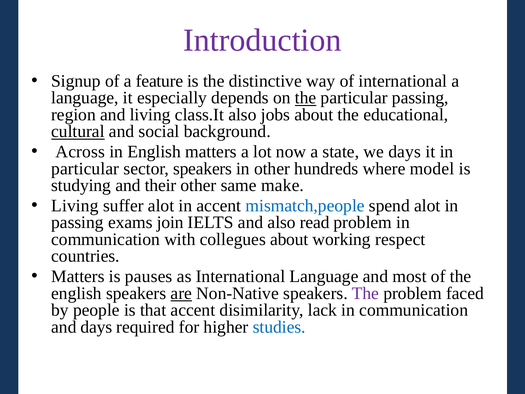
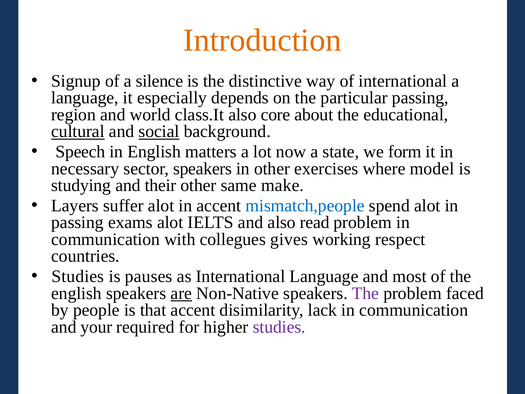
Introduction colour: purple -> orange (262, 40)
feature: feature -> silence (160, 81)
the underline: present -> none (306, 98)
and living: living -> world (150, 115)
jobs: jobs -> core (276, 115)
social underline: none -> present (159, 131)
Across: Across -> Speech (80, 152)
we days: days -> form (405, 152)
particular: particular -> necessary (85, 169)
hundreds: hundreds -> exercises (326, 169)
Living: Living -> Layers (75, 206)
exams join: join -> alot (170, 222)
collegues about: about -> gives (289, 239)
Matters: Matters -> Studies (78, 276)
and days: days -> your (96, 327)
studies colour: blue -> purple (279, 327)
